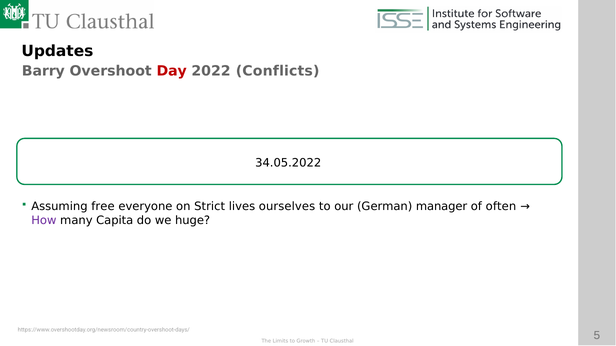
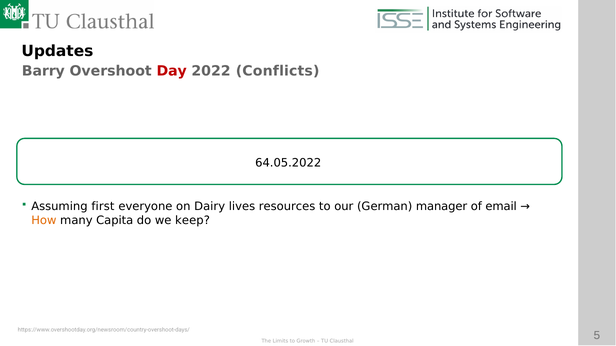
34.05.2022: 34.05.2022 -> 64.05.2022 (288, 163)
free: free -> first (103, 207)
Strict: Strict -> Dairy (210, 207)
ourselves: ourselves -> resources (287, 207)
often: often -> email (501, 207)
How colour: purple -> orange (44, 221)
huge: huge -> keep (193, 221)
